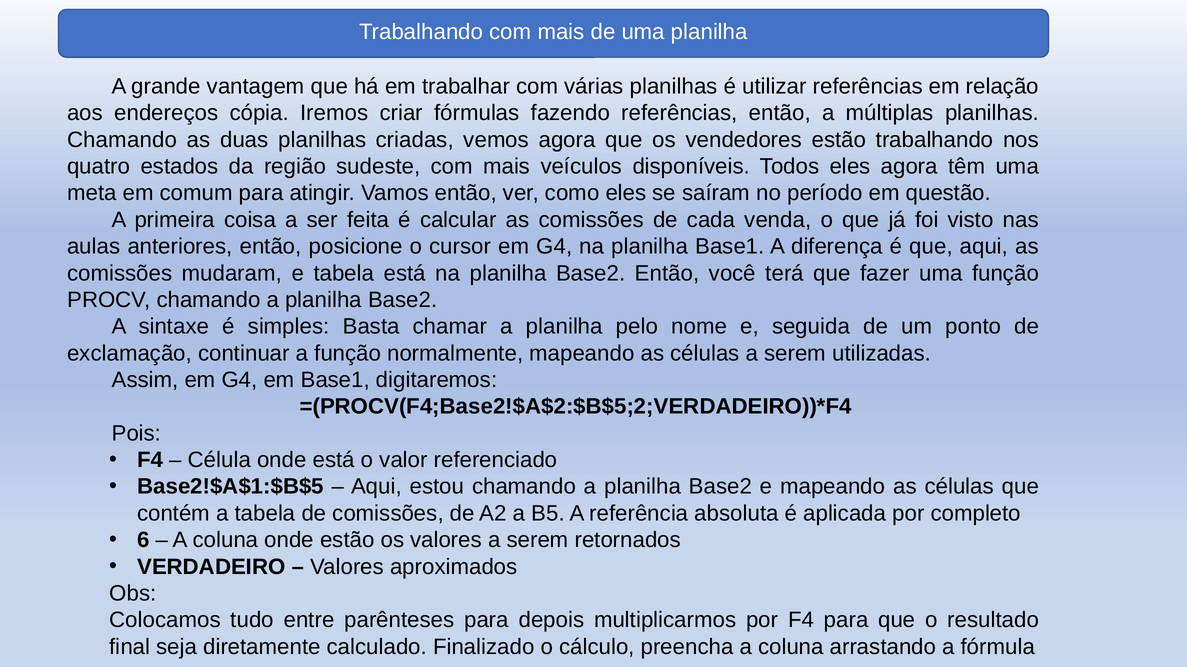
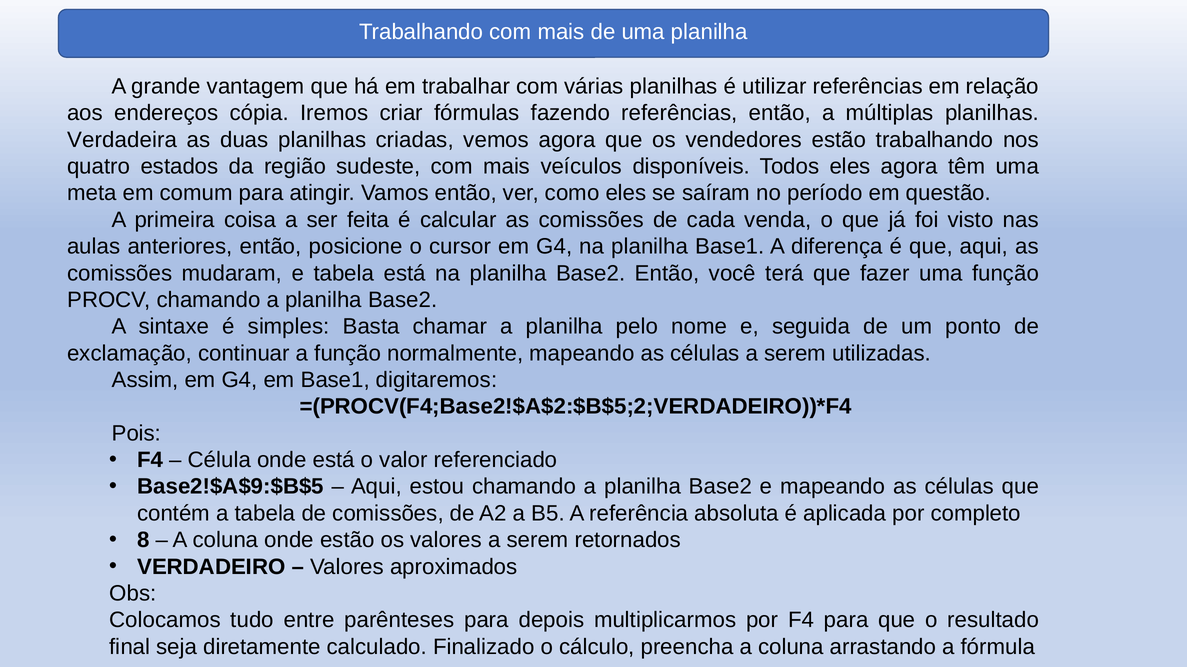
Chamando: Chamando -> Verdadeira (122, 140)
Base2!$A$1:$B$5: Base2!$A$1:$B$5 -> Base2!$A$9:$B$5 (231, 487)
6: 6 -> 8 (143, 541)
